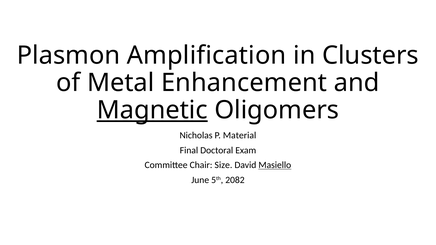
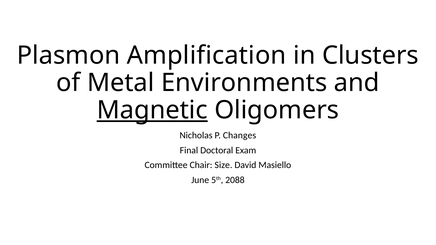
Enhancement: Enhancement -> Environments (244, 83)
Material: Material -> Changes (240, 136)
Masiello underline: present -> none (275, 165)
2082: 2082 -> 2088 (235, 180)
